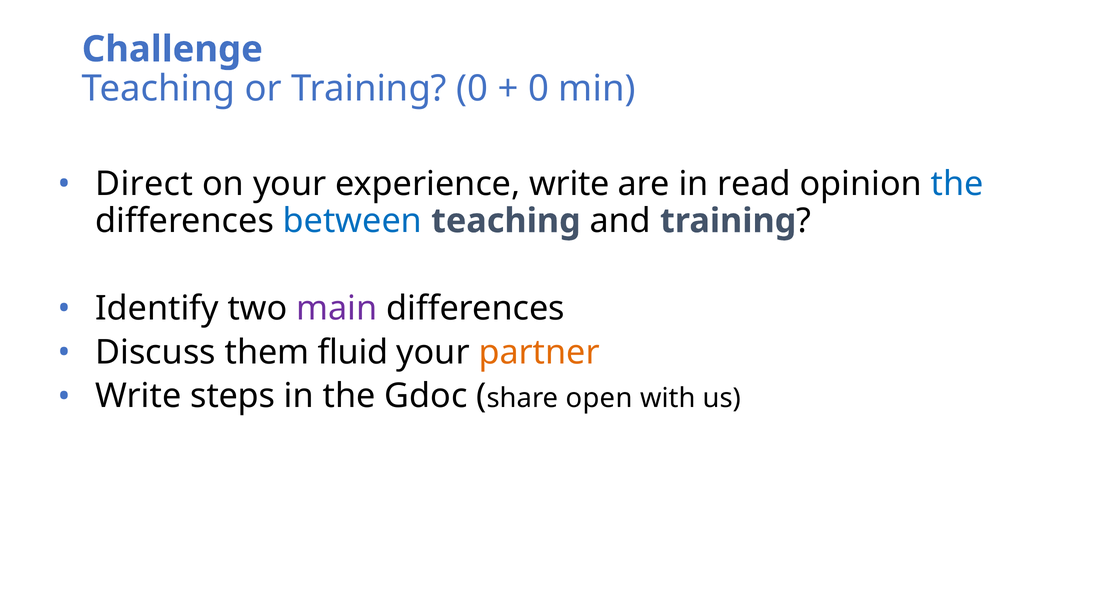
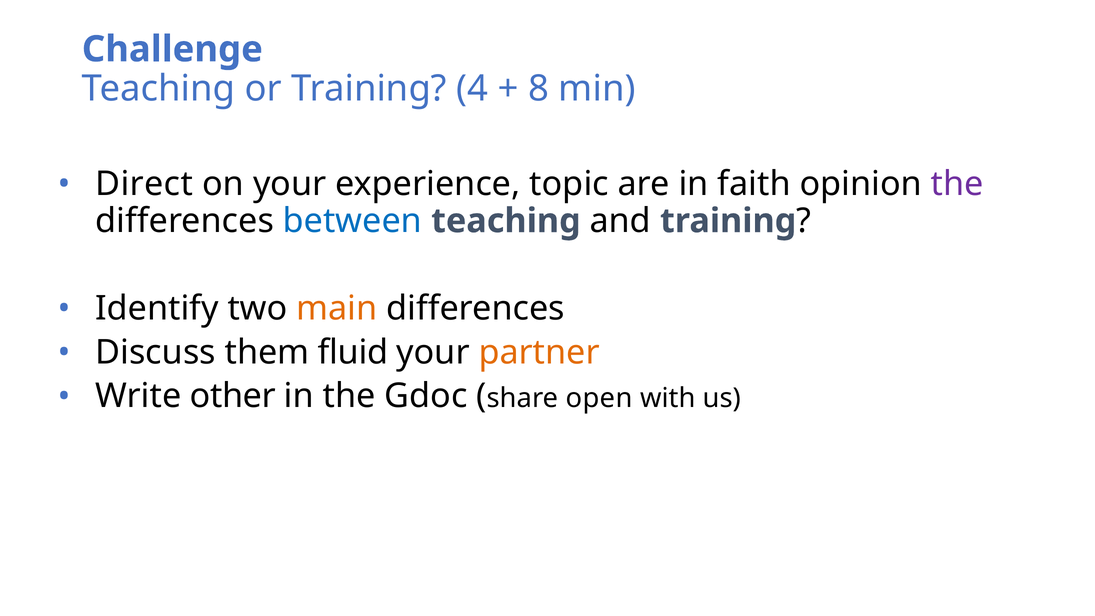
Training 0: 0 -> 4 (472, 89)
0: 0 -> 8 (538, 89)
experience write: write -> topic (569, 184)
read: read -> faith (754, 184)
the colour: blue -> purple (957, 184)
main colour: purple -> orange (337, 309)
steps: steps -> other (233, 396)
